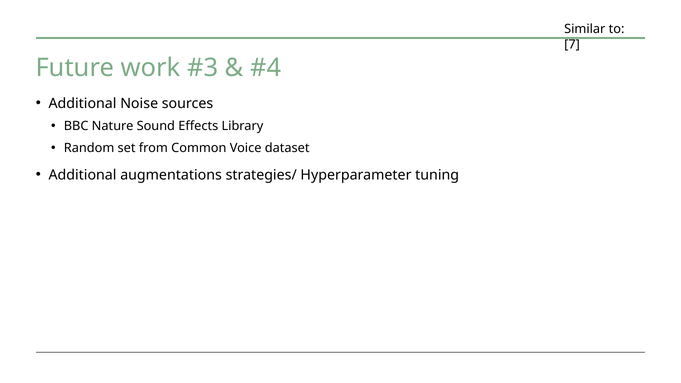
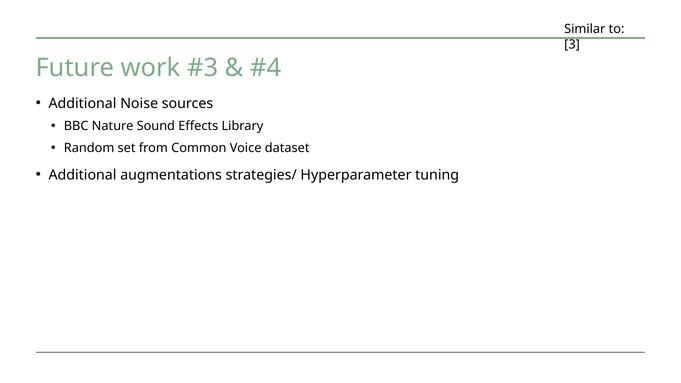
7: 7 -> 3 (572, 45)
